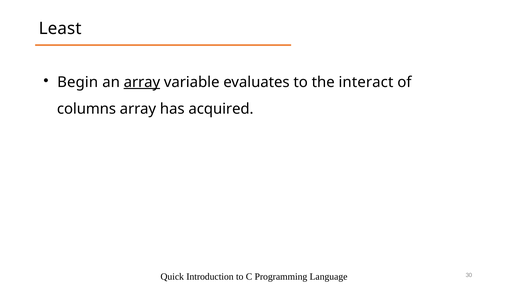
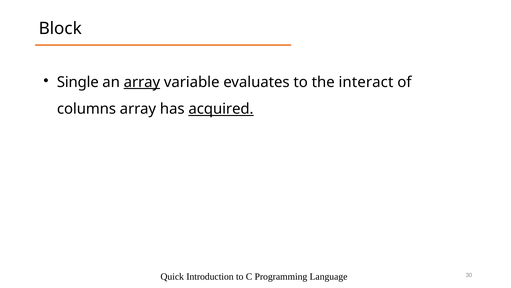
Least: Least -> Block (60, 28)
Begin: Begin -> Single (78, 82)
acquired underline: none -> present (221, 109)
